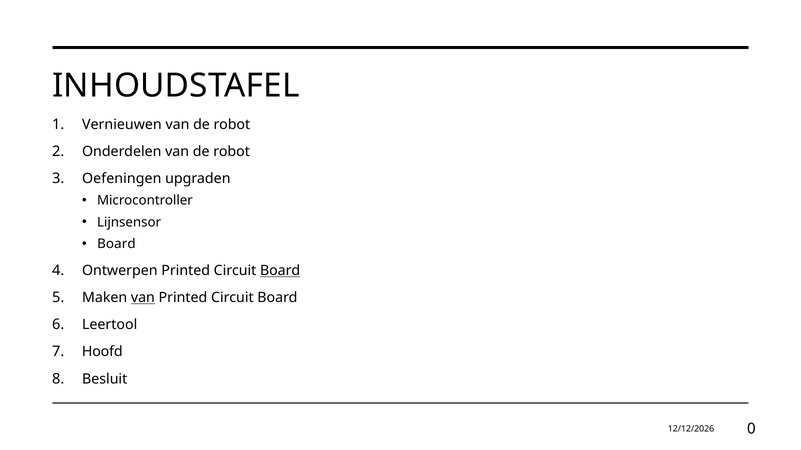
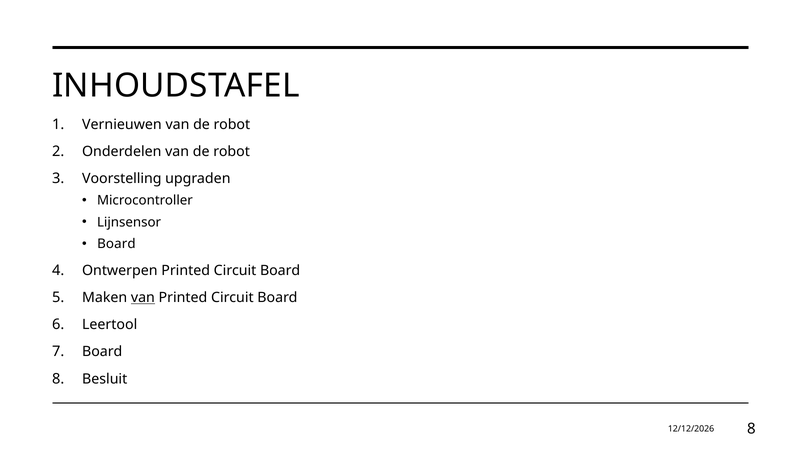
Oefeningen: Oefeningen -> Voorstelling (122, 179)
Board underline: present -> none (280, 271)
Hoofd: Hoofd -> Board (102, 352)
0: 0 -> 8 (751, 429)
